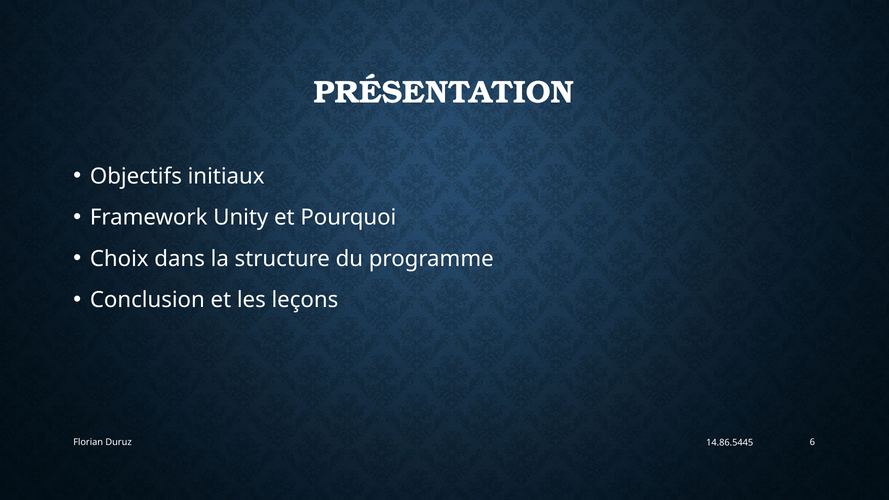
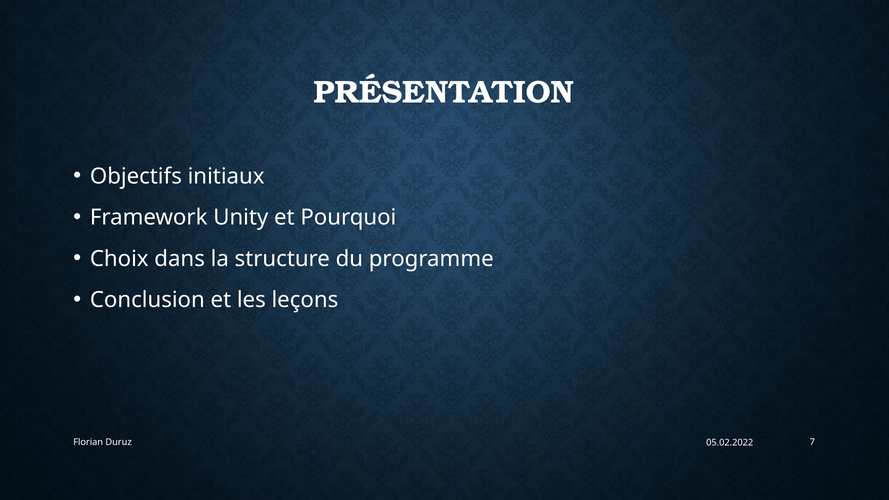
6: 6 -> 7 (812, 442)
14.86.5445: 14.86.5445 -> 05.02.2022 (730, 443)
